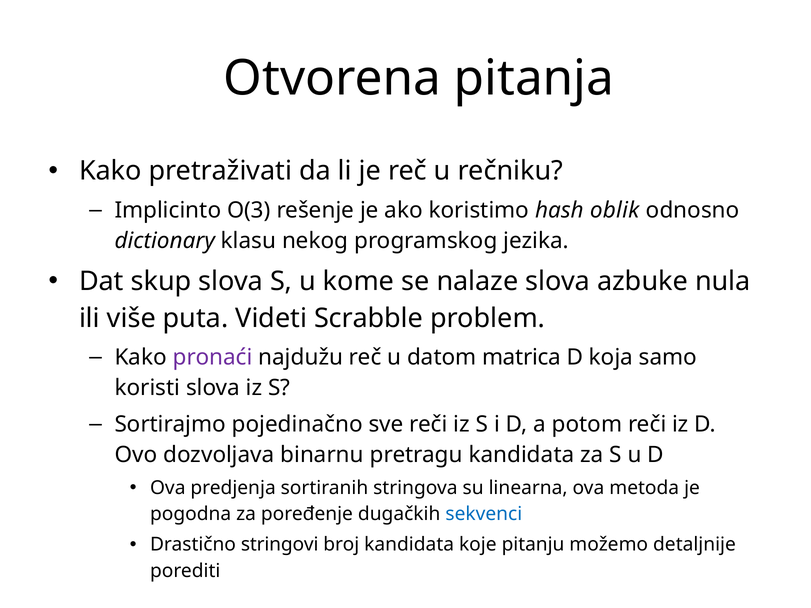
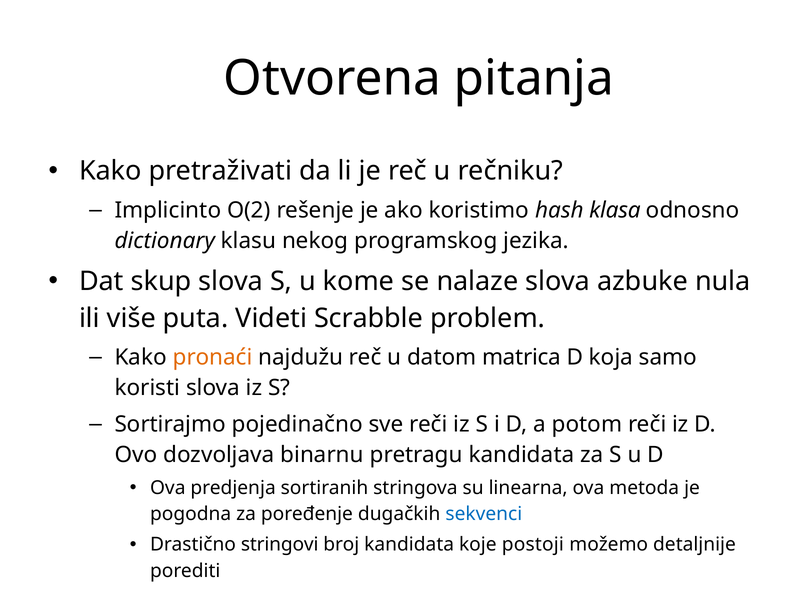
О(3: О(3 -> О(2 (249, 210)
oblik: oblik -> klasa (615, 210)
pronaći colour: purple -> orange (213, 357)
pitanju: pitanju -> postoji (533, 545)
